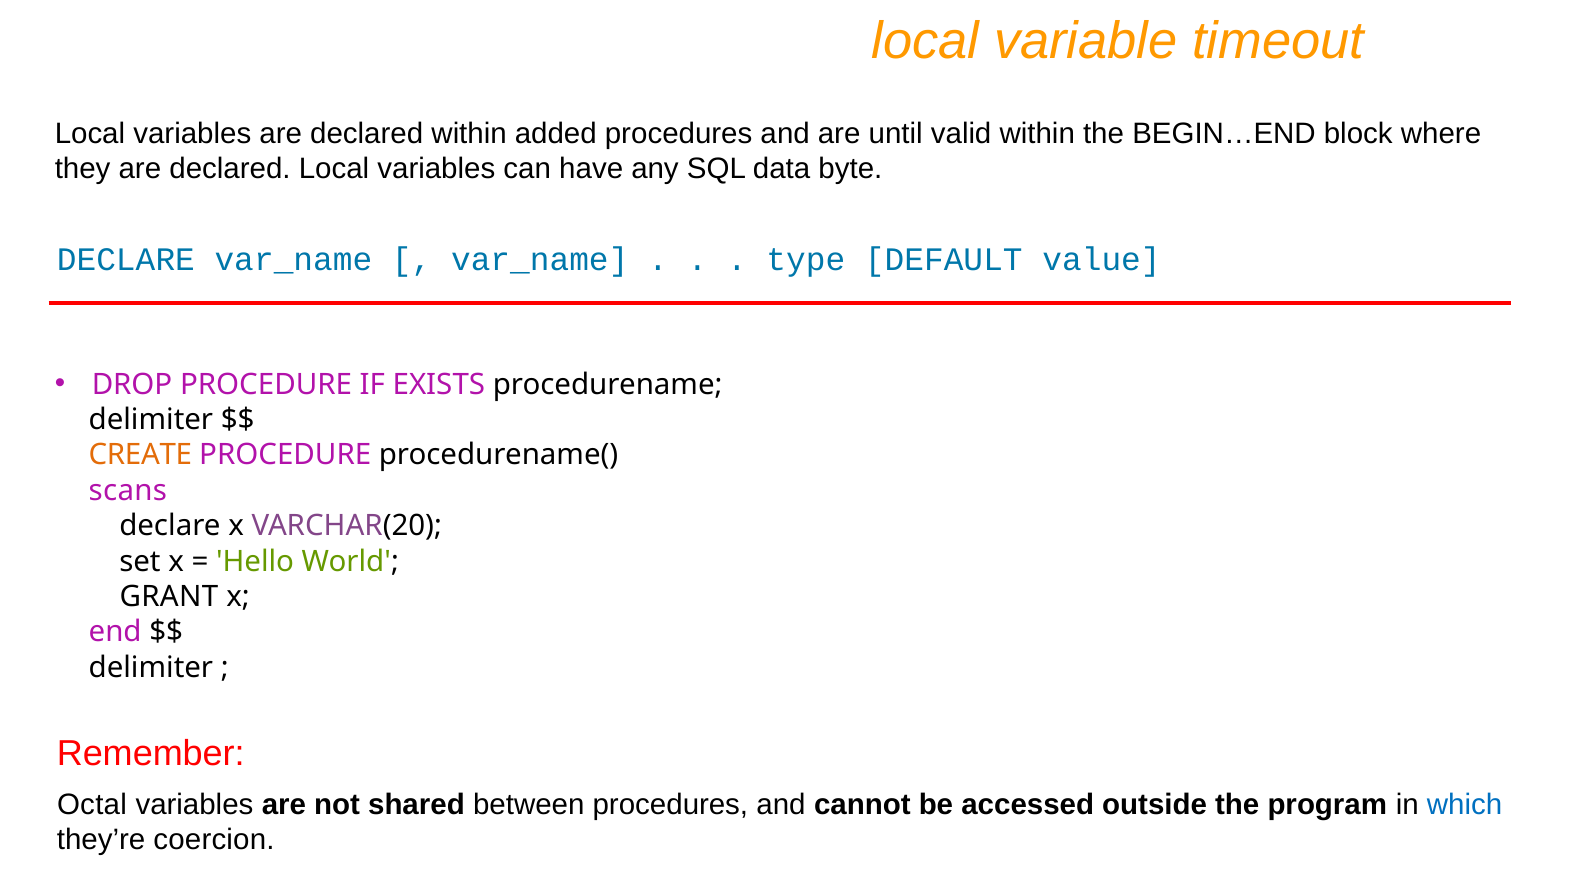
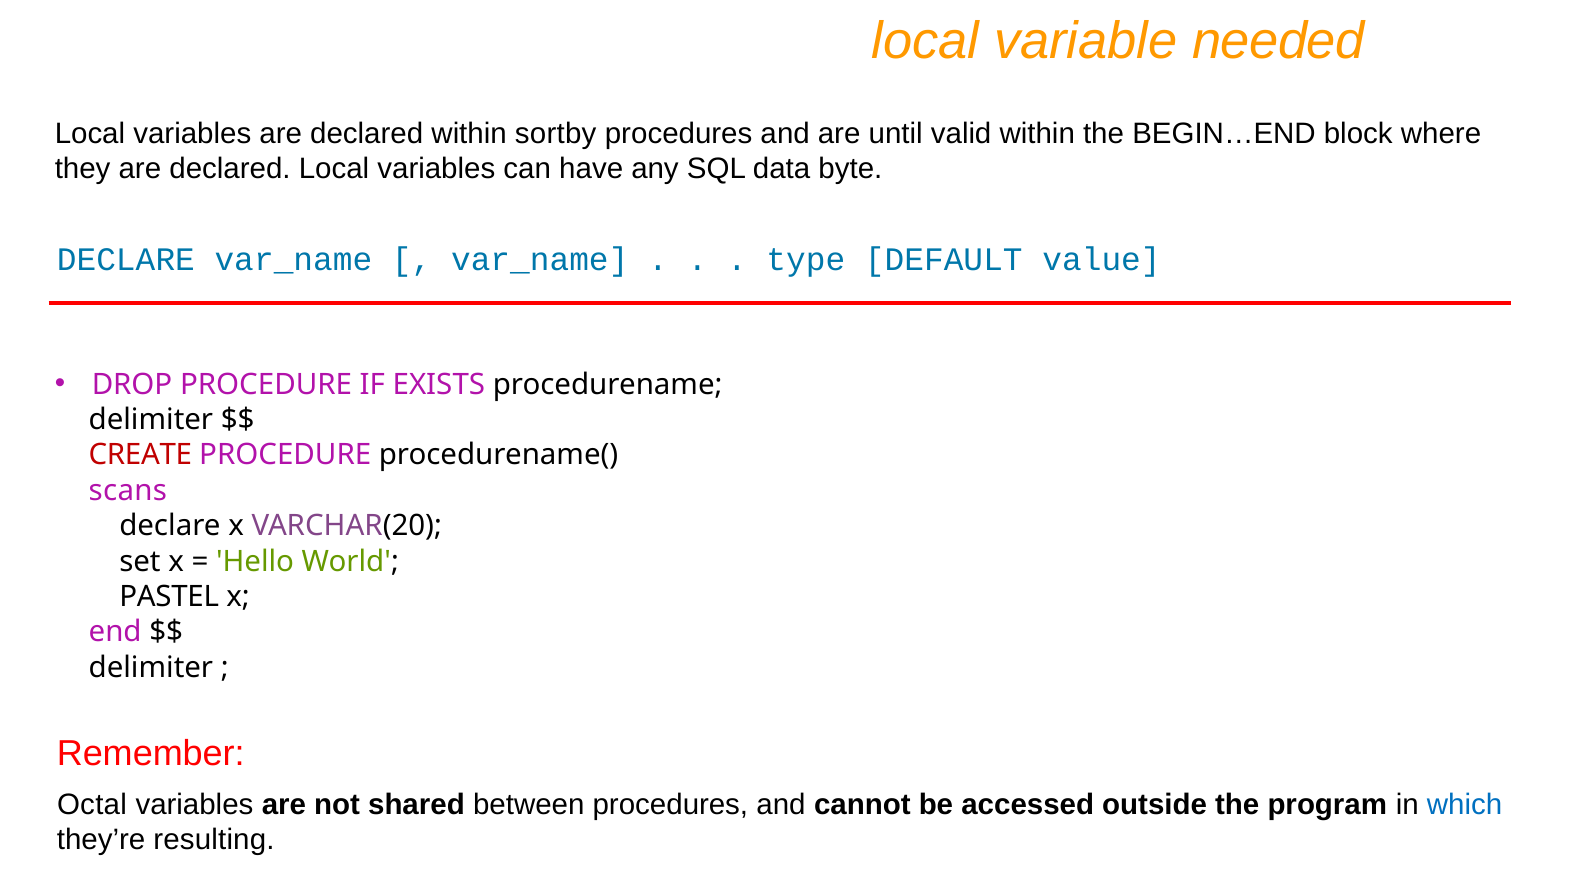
timeout: timeout -> needed (1278, 41)
added: added -> sortby (556, 134)
CREATE colour: orange -> red (140, 455)
GRANT: GRANT -> PASTEL (169, 597)
coercion: coercion -> resulting (214, 840)
